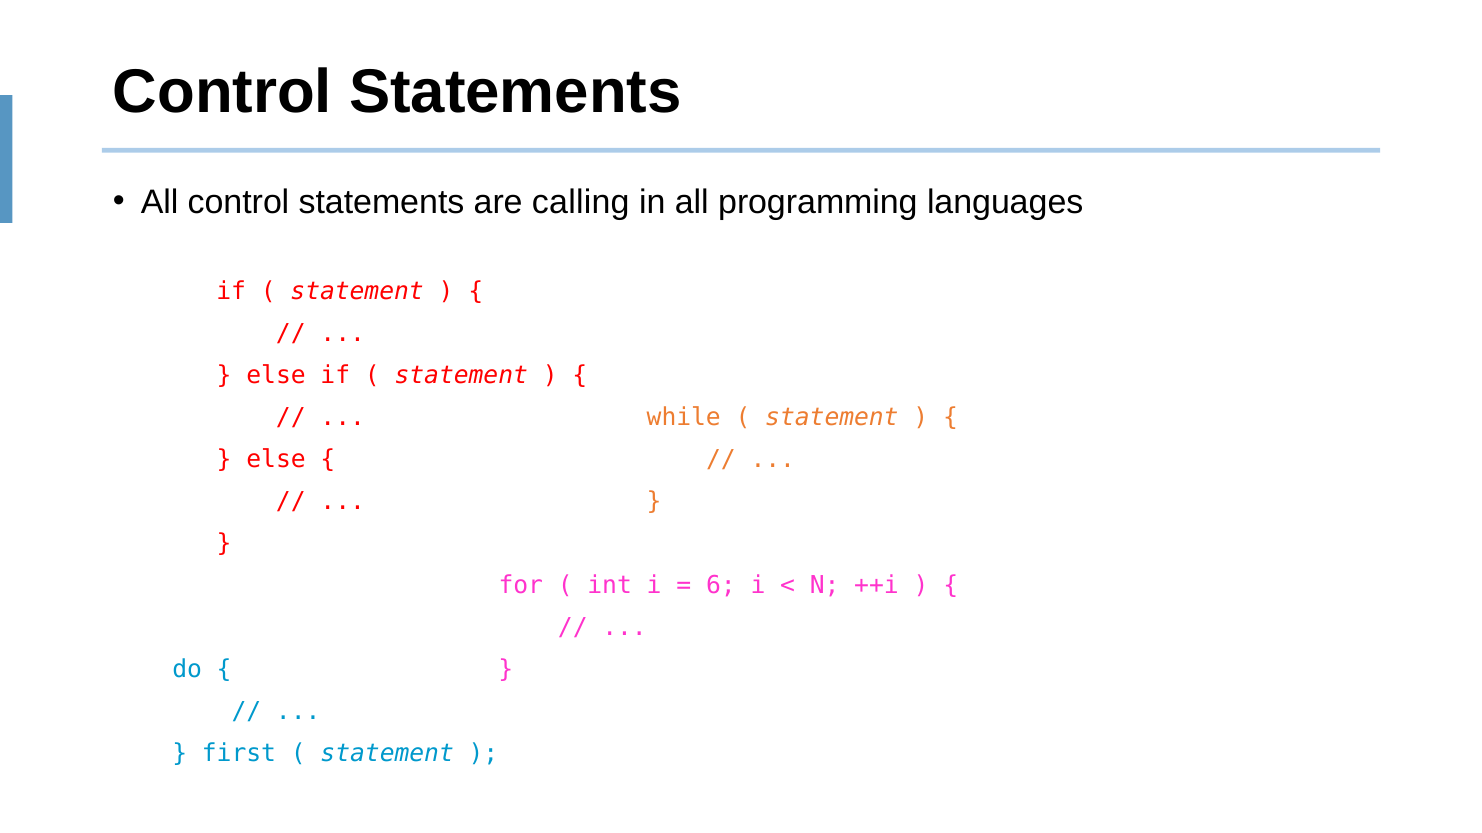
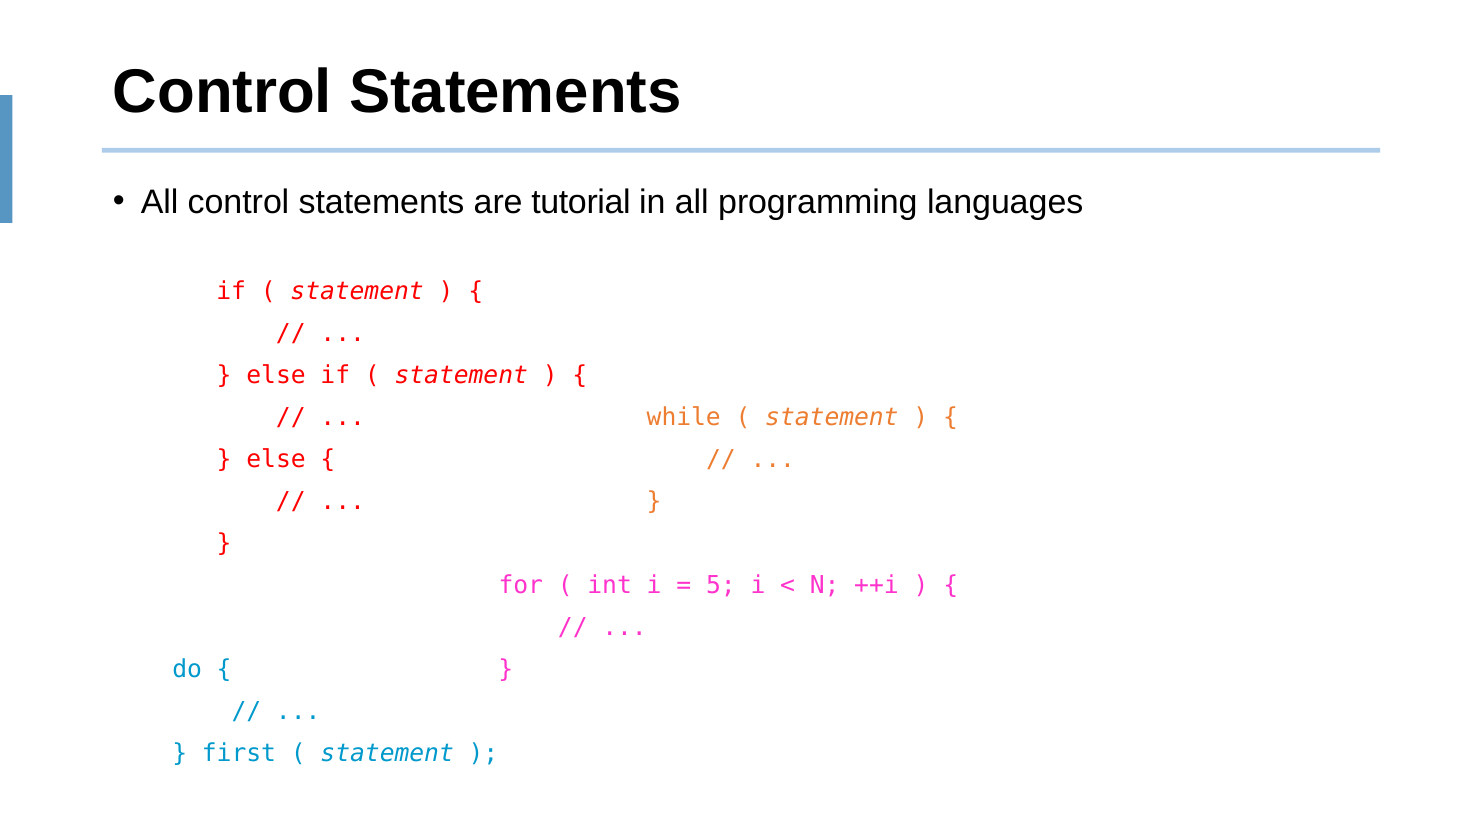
calling: calling -> tutorial (581, 202)
6: 6 -> 5 (721, 586)
